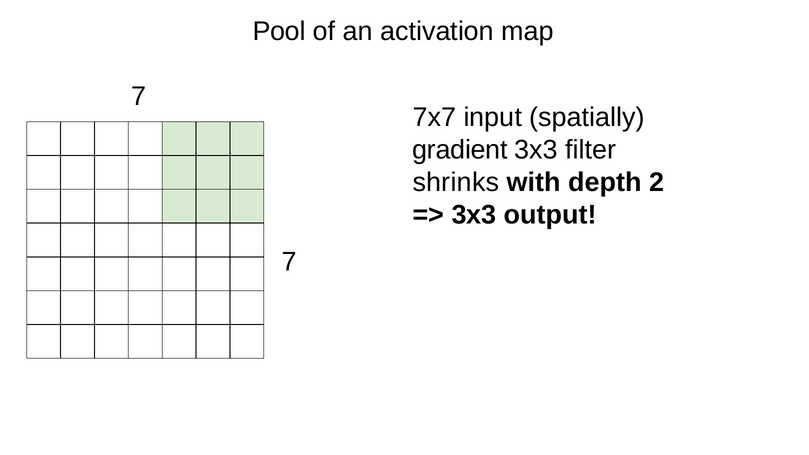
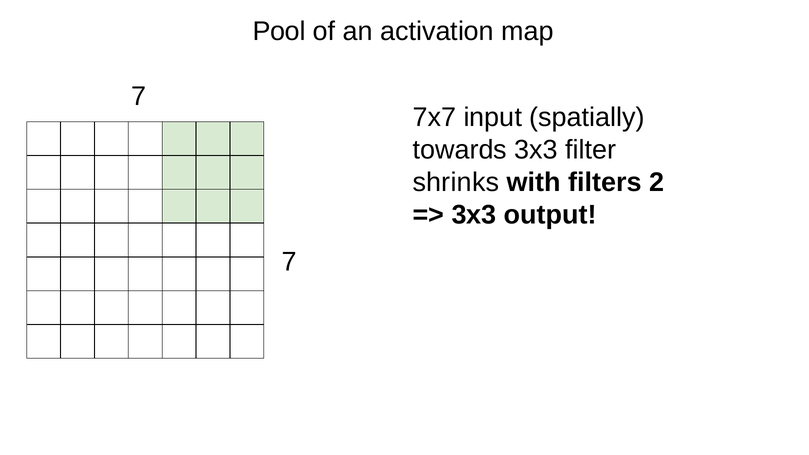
gradient: gradient -> towards (460, 150)
depth: depth -> filters (605, 182)
